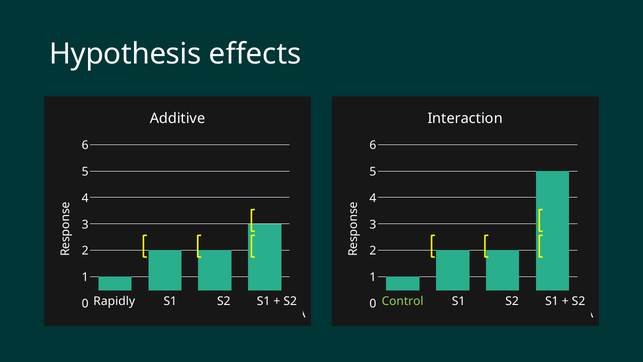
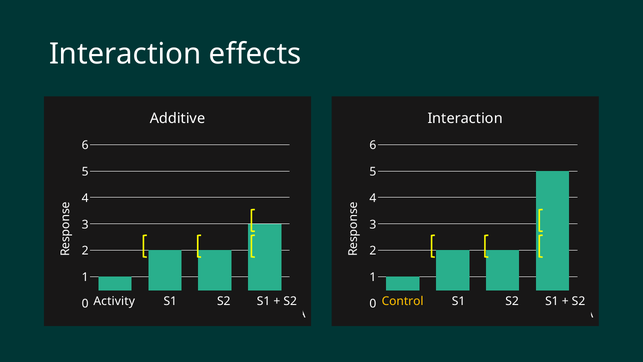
Hypothesis: Hypothesis -> Interaction (125, 54)
Rapidly: Rapidly -> Activity (114, 301)
Control colour: light green -> yellow (403, 301)
